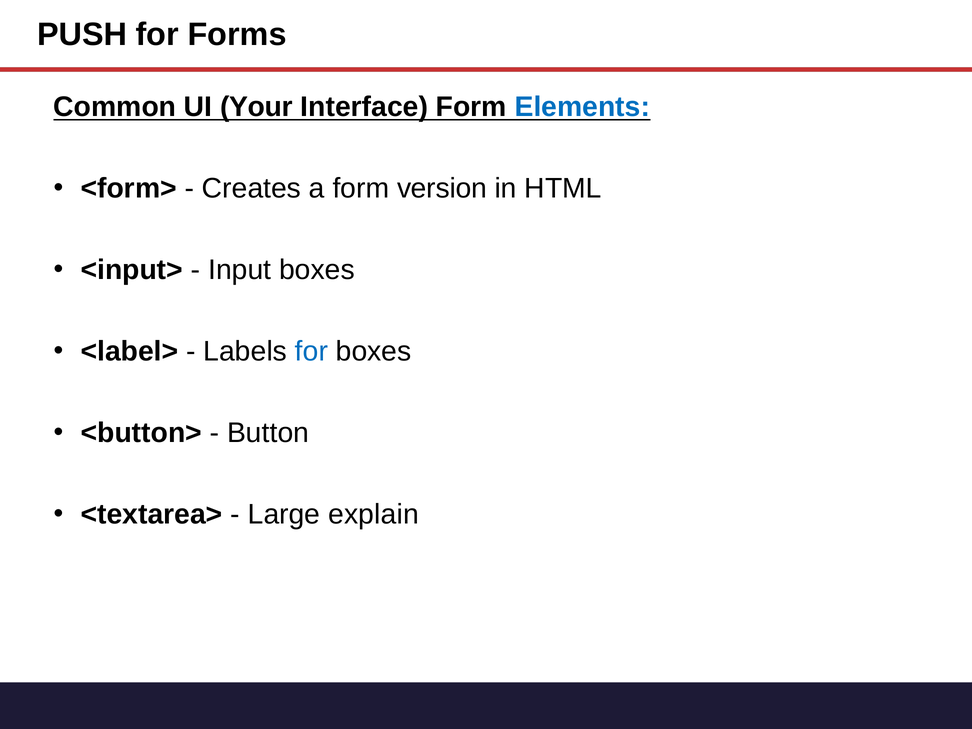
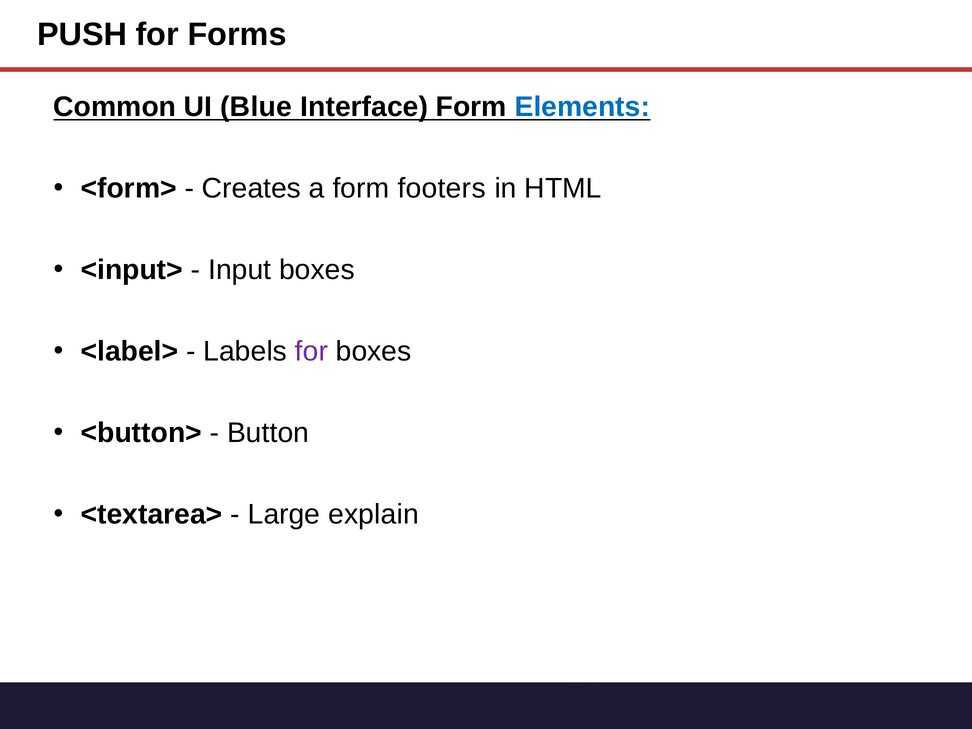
Your: Your -> Blue (256, 107)
version: version -> footers (442, 189)
for colour: blue -> purple (311, 352)
